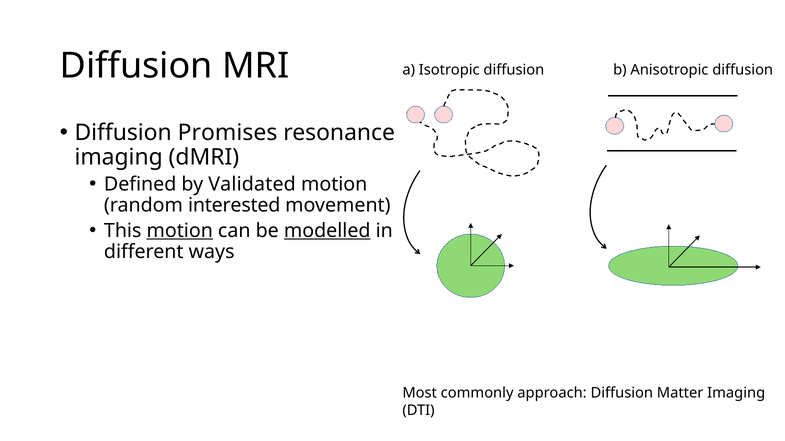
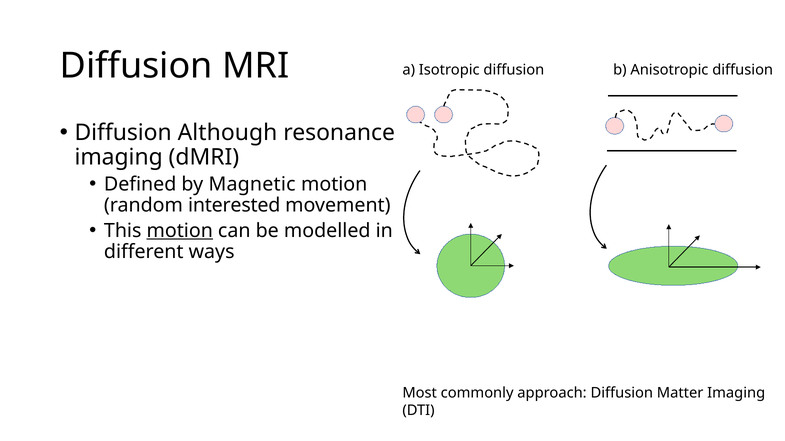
Promises: Promises -> Although (228, 133)
Validated: Validated -> Magnetic (252, 184)
modelled underline: present -> none (327, 231)
